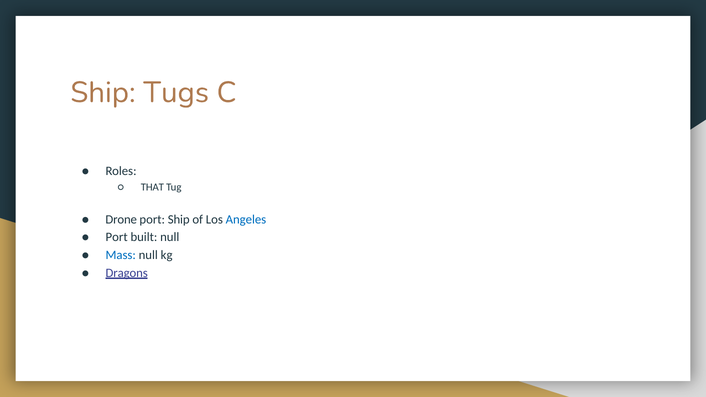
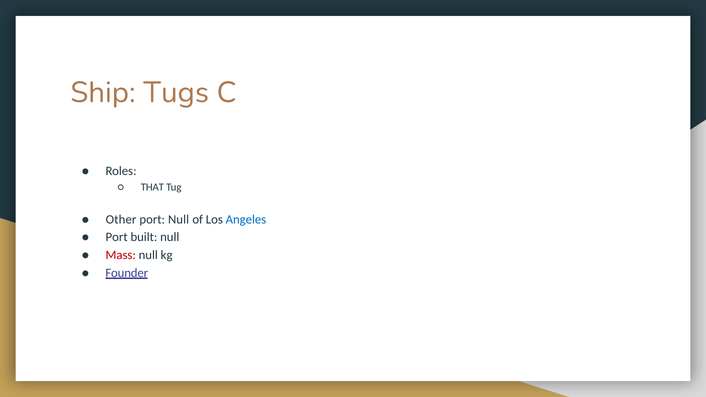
Drone: Drone -> Other (121, 219)
port Ship: Ship -> Null (179, 219)
Mass colour: blue -> red (121, 255)
Dragons: Dragons -> Founder (127, 273)
